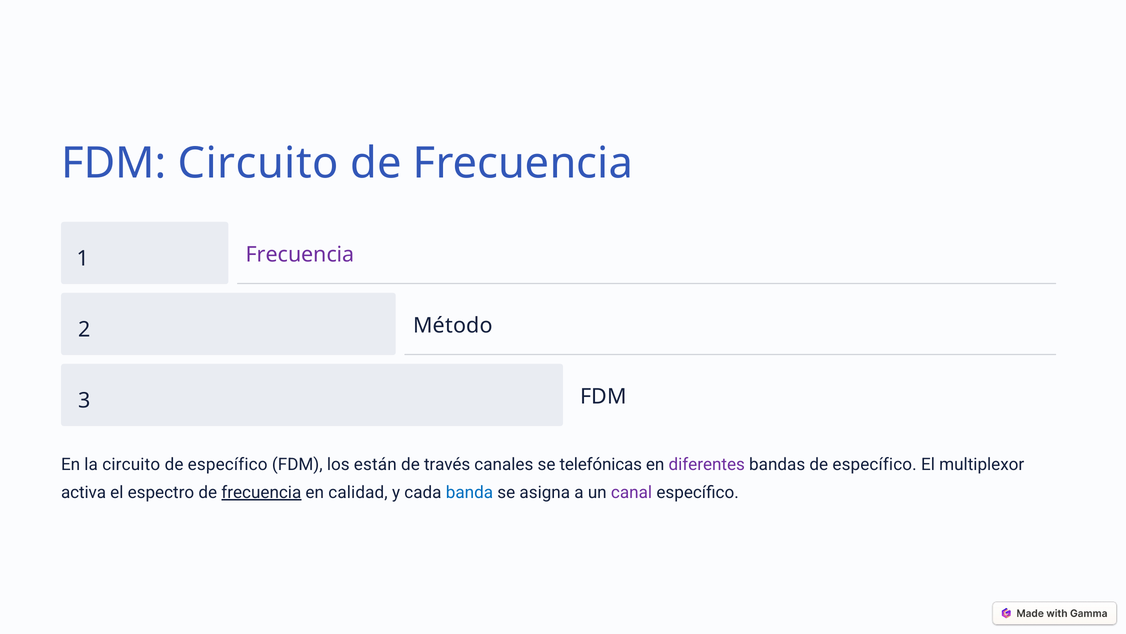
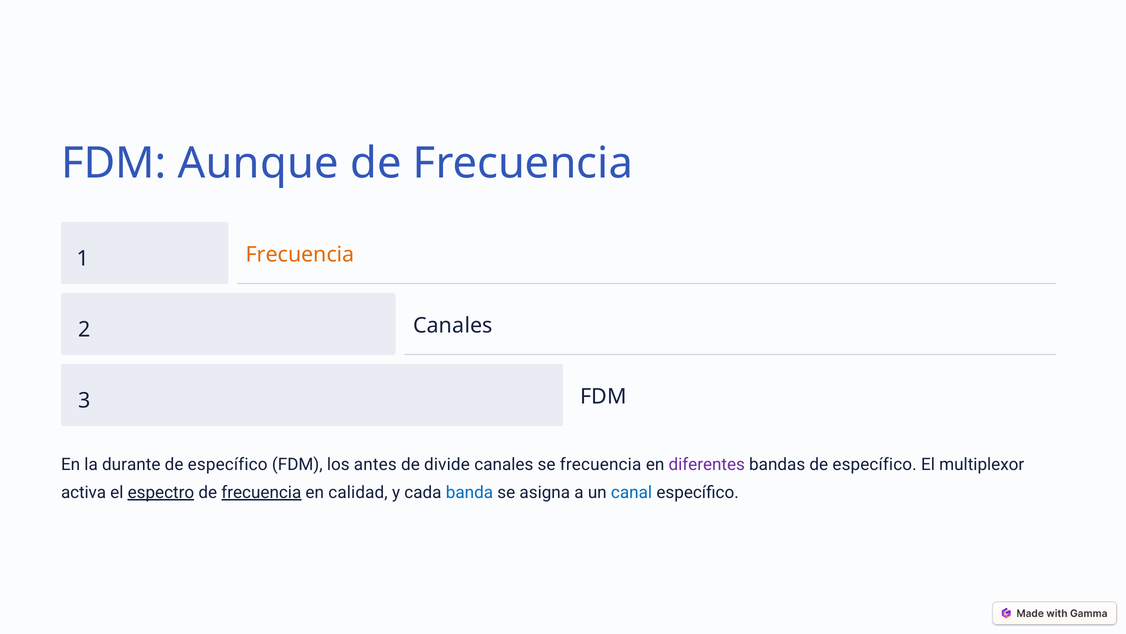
FDM Circuito: Circuito -> Aunque (258, 163)
Frecuencia colour: purple -> orange (300, 255)
2 Método: Método -> Canales (453, 325)
la circuito: circuito -> durante (131, 464)
están: están -> antes (375, 464)
través: través -> divide (447, 464)
se telefónicas: telefónicas -> frecuencia (601, 464)
espectro underline: none -> present (161, 492)
canal colour: purple -> blue (632, 492)
